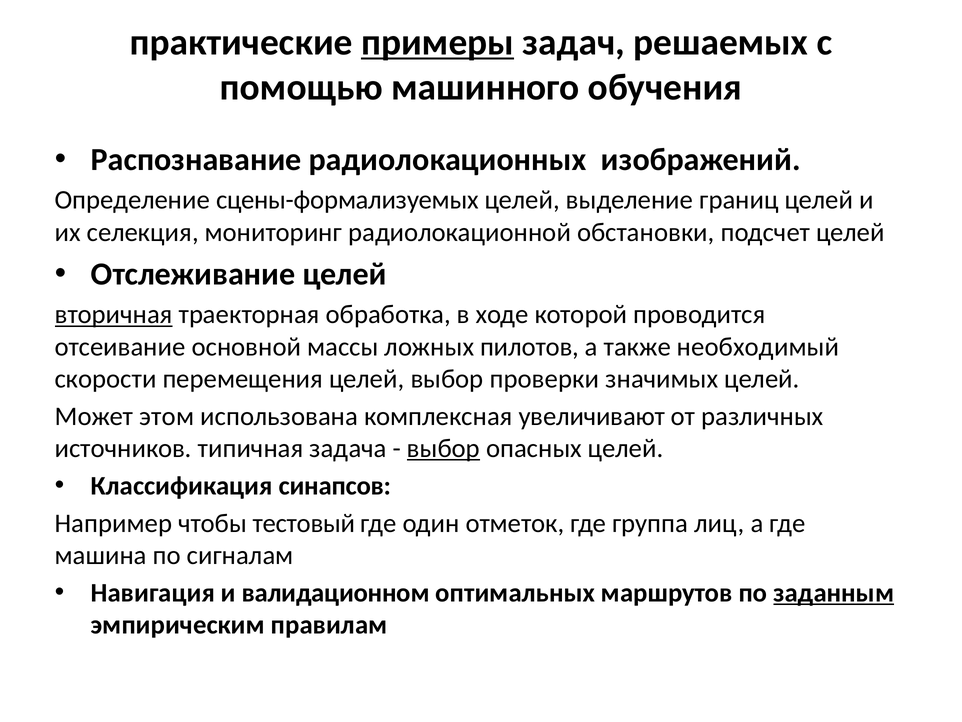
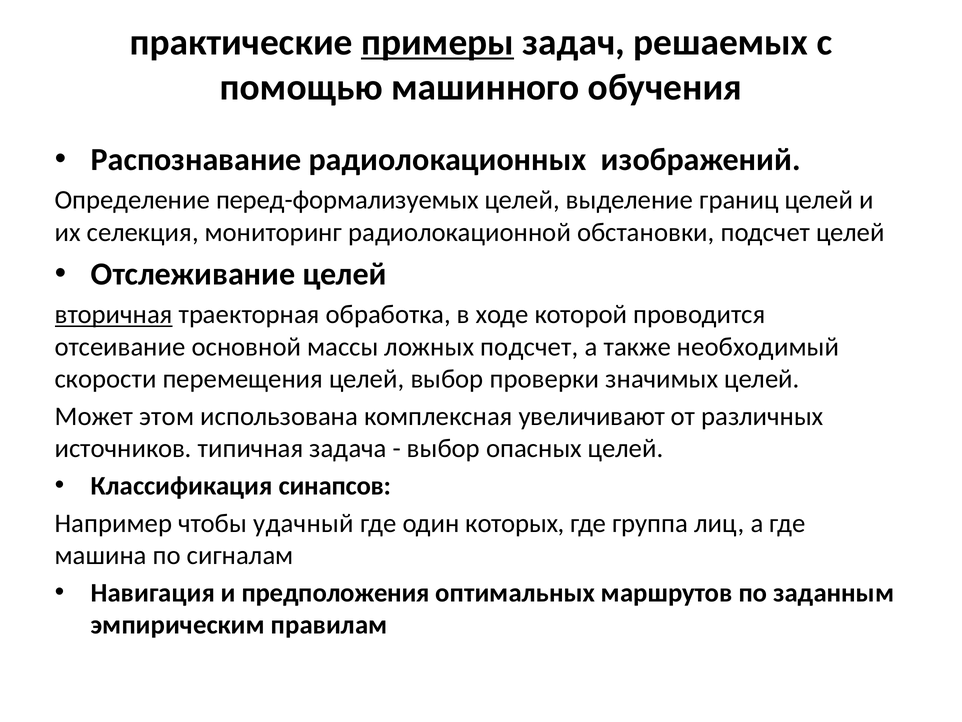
сцены-формализуемых: сцены-формализуемых -> перед-формализуемых (347, 200)
ложных пилотов: пилотов -> подсчет (529, 346)
выбор underline: present -> none (443, 448)
тестовый: тестовый -> удачный (304, 523)
отметок: отметок -> которых (515, 523)
валидационном: валидационном -> предположения (336, 592)
заданным underline: present -> none (834, 592)
